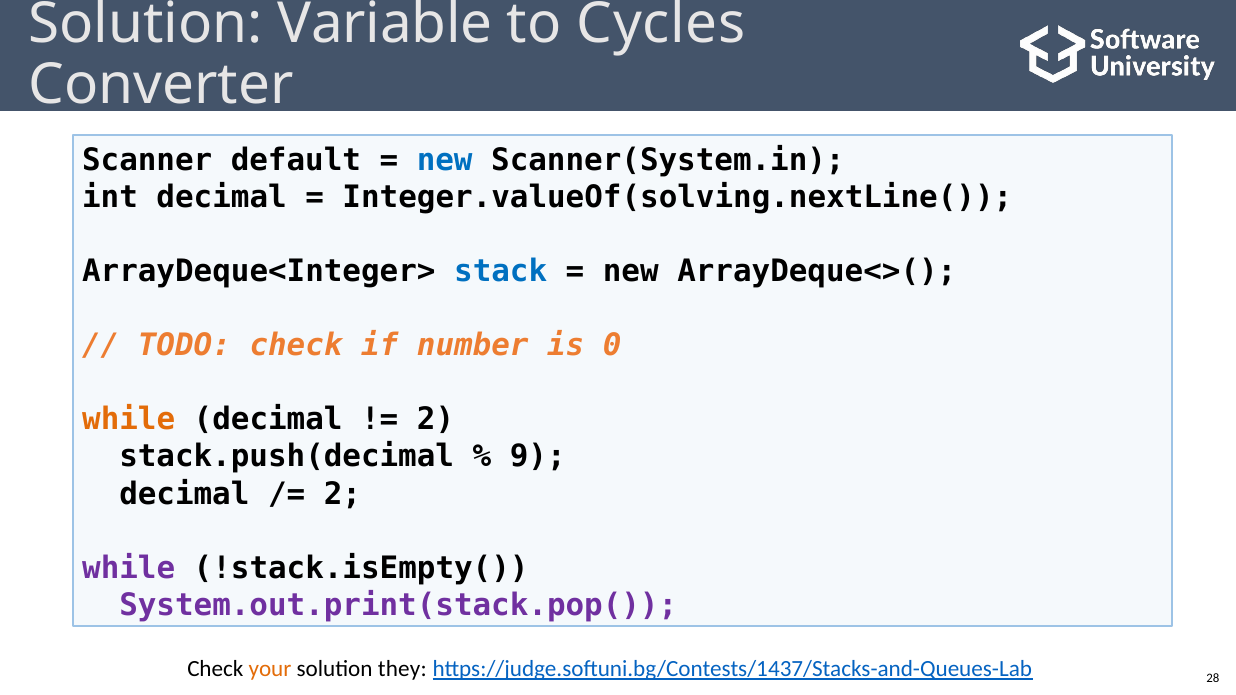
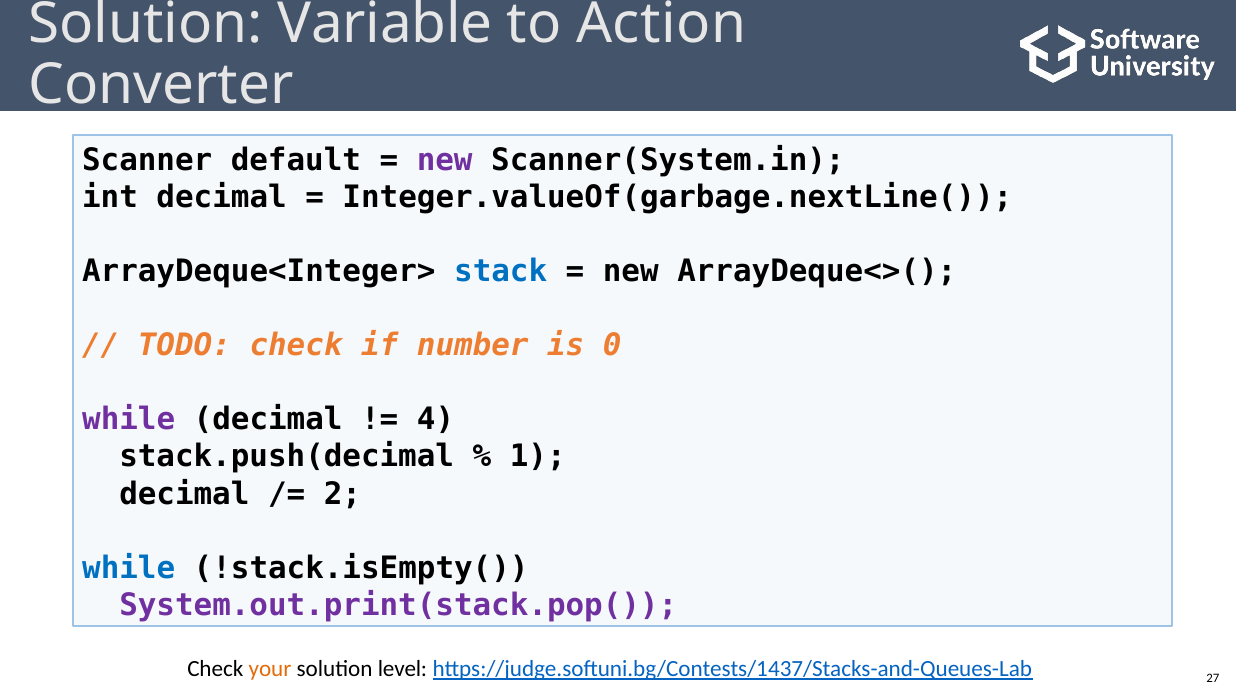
Cycles: Cycles -> Action (661, 24)
new colour: blue -> purple (445, 160)
Integer.valueOf(solving.nextLine(: Integer.valueOf(solving.nextLine( -> Integer.valueOf(garbage.nextLine( (677, 197)
while colour: orange -> purple (129, 420)
2: 2 -> 4 (436, 420)
9: 9 -> 1 (538, 457)
while colour: purple -> blue (129, 568)
they: they -> level (403, 669)
28: 28 -> 27 (1213, 678)
